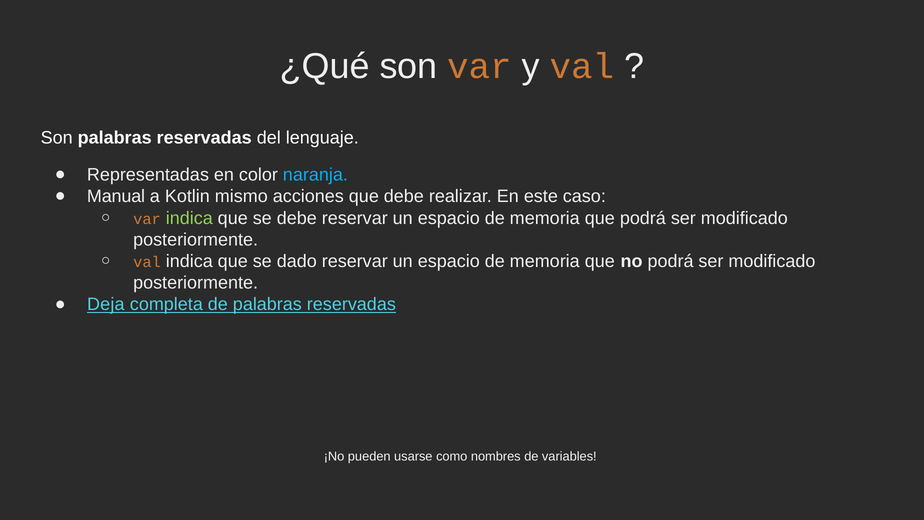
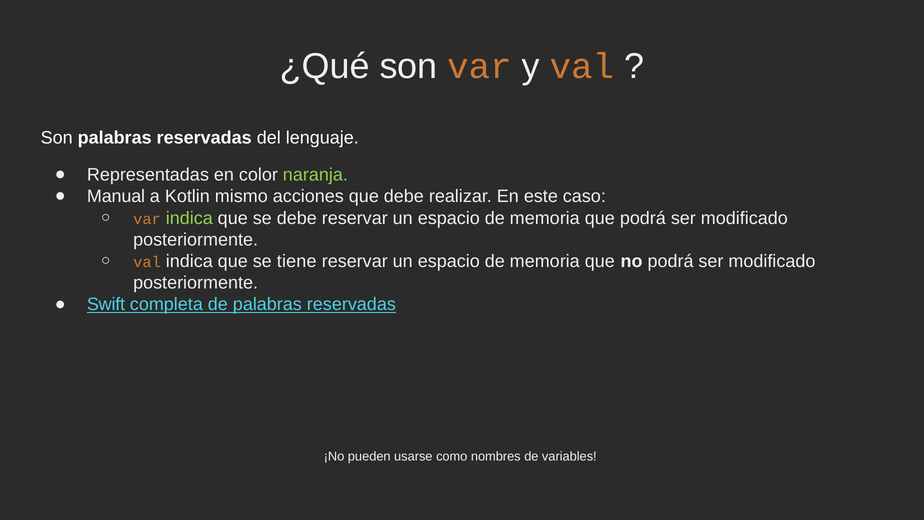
naranja colour: light blue -> light green (315, 175)
dado: dado -> tiene (297, 261)
Deja: Deja -> Swift (106, 304)
